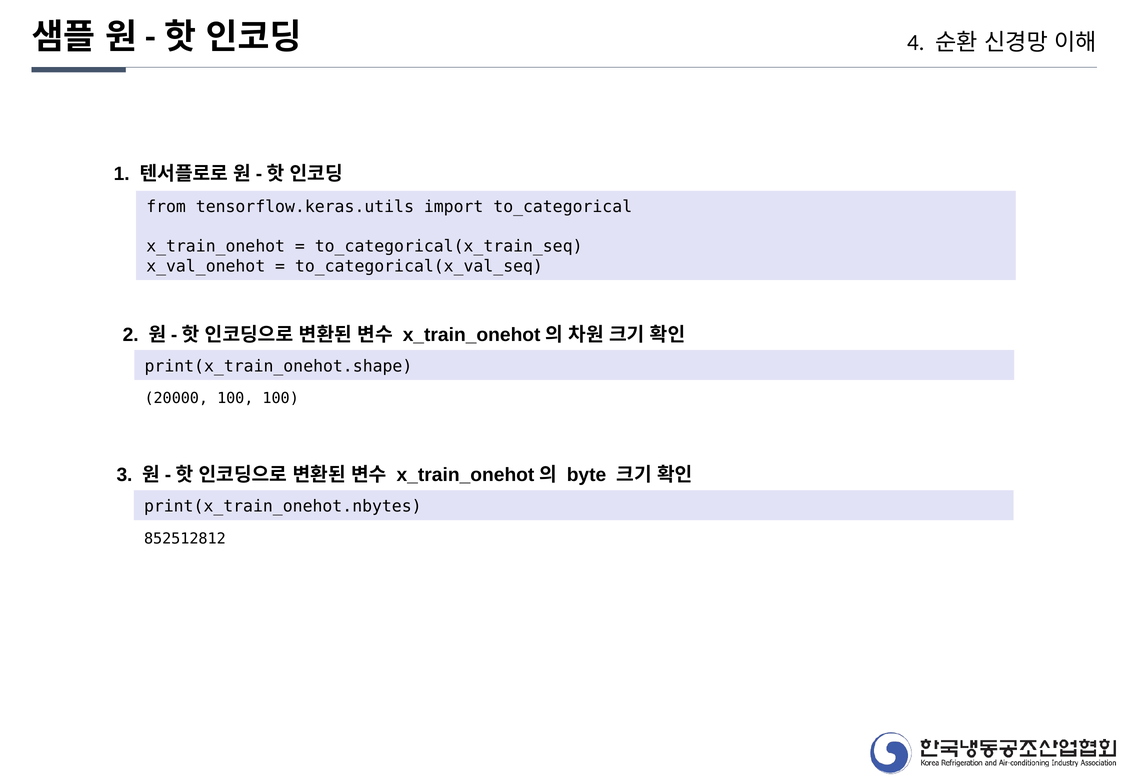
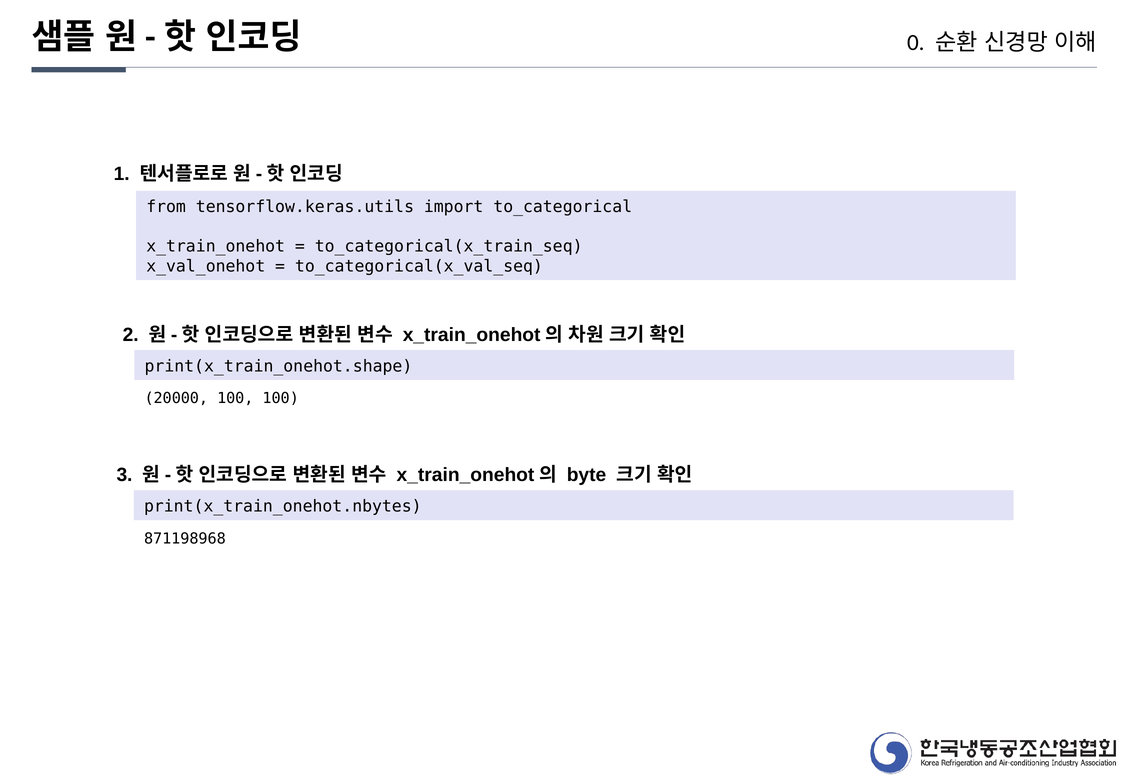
4: 4 -> 0 (916, 43)
852512812: 852512812 -> 871198968 (185, 539)
